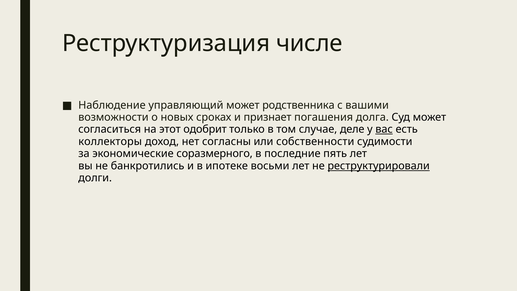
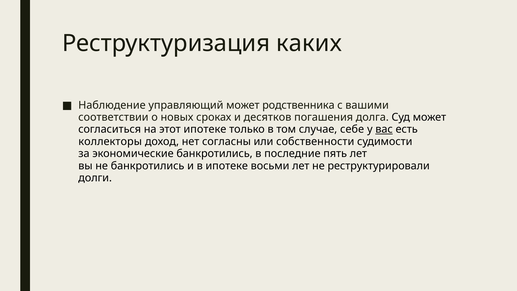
числе: числе -> каких (309, 43)
возможности: возможности -> соответствии (113, 117)
признает: признает -> десятков (267, 117)
этот одобрит: одобрит -> ипотеке (205, 129)
деле: деле -> себе (352, 129)
экономические соразмерного: соразмерного -> банкротились (215, 154)
реструктурировали underline: present -> none (379, 166)
